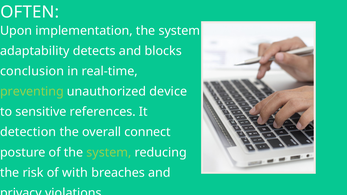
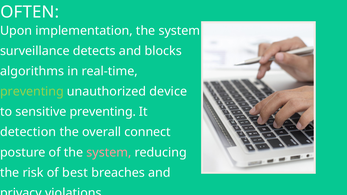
adaptability: adaptability -> surveillance (35, 51)
conclusion: conclusion -> algorithms (32, 71)
sensitive references: references -> preventing (103, 112)
system colour: light green -> pink (109, 153)
with: with -> best (75, 173)
